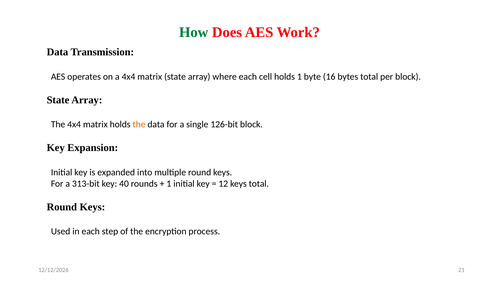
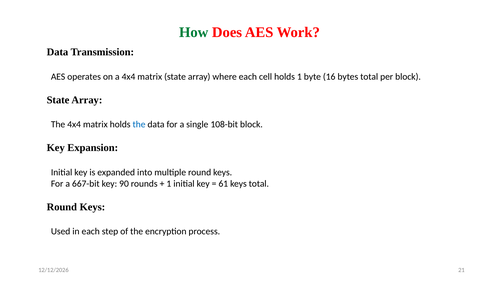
the colour: orange -> blue (139, 124)
126-bit: 126-bit -> 108-bit (224, 124)
313-bit: 313-bit -> 667-bit (86, 184)
40: 40 -> 90 (124, 184)
12: 12 -> 61 (223, 184)
